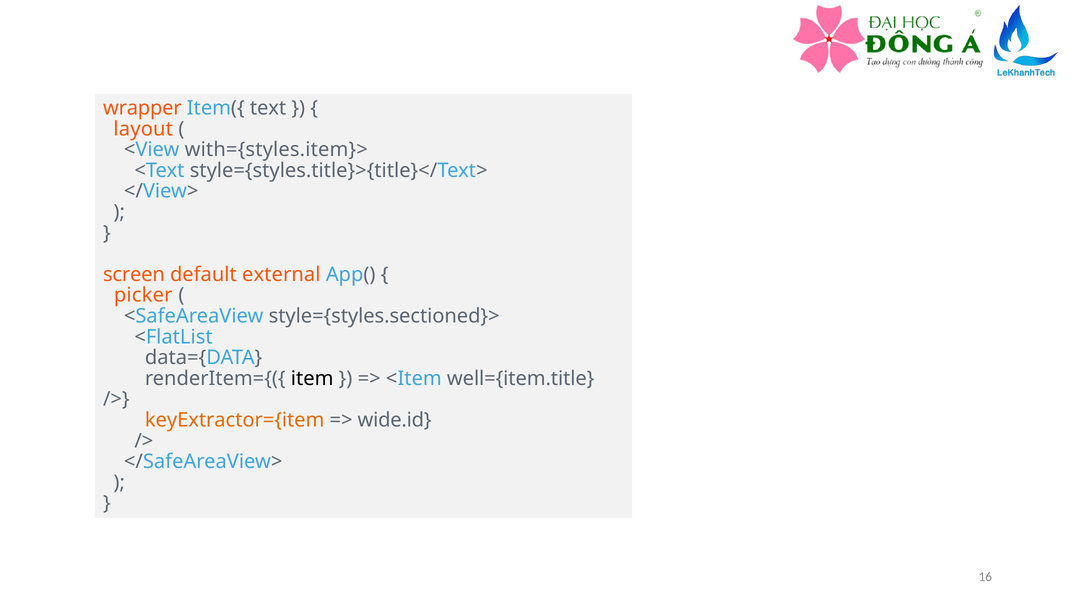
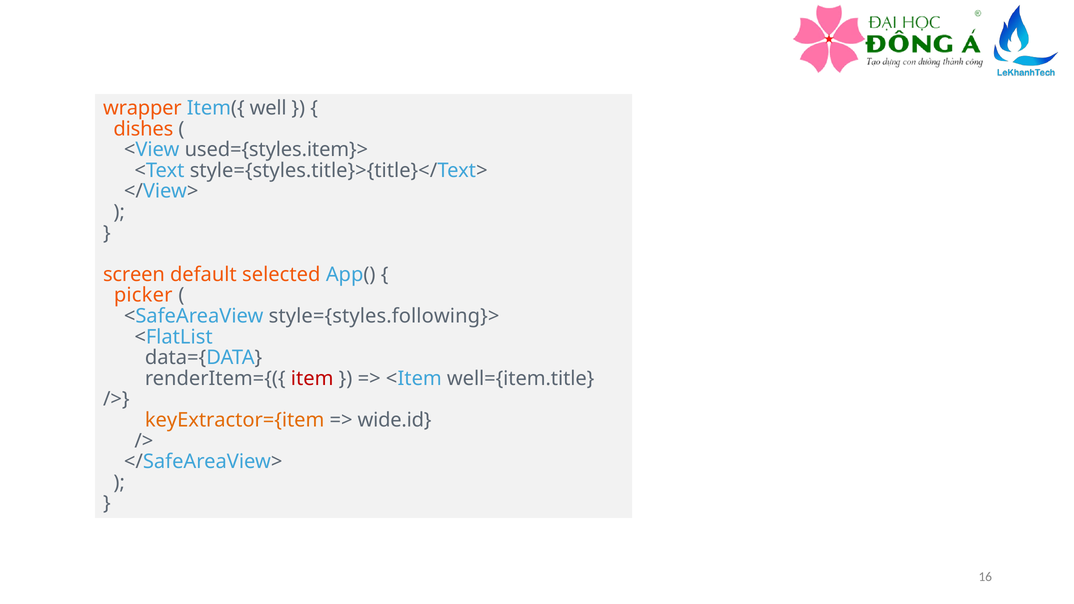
text: text -> well (268, 108)
layout: layout -> dishes (143, 129)
with={styles.item}>: with={styles.item}> -> used={styles.item}> (276, 150)
external: external -> selected (281, 275)
style={styles.sectioned}>: style={styles.sectioned}> -> style={styles.following}> (384, 316)
item colour: black -> red (312, 379)
